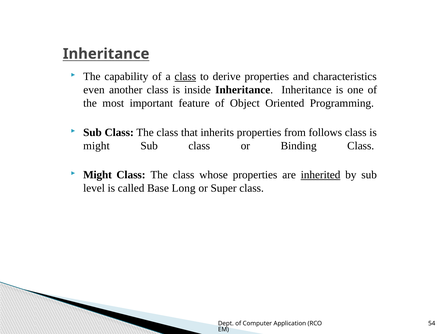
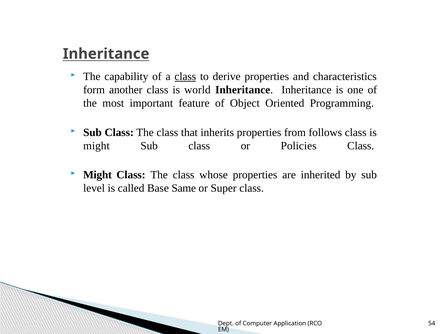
even: even -> form (94, 90)
inside: inside -> world (197, 90)
Binding: Binding -> Policies (299, 146)
inherited underline: present -> none (321, 175)
Long: Long -> Same (184, 189)
